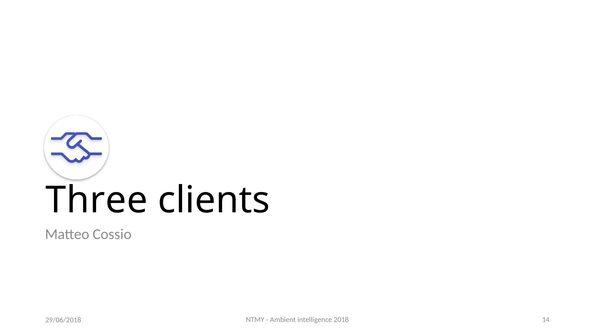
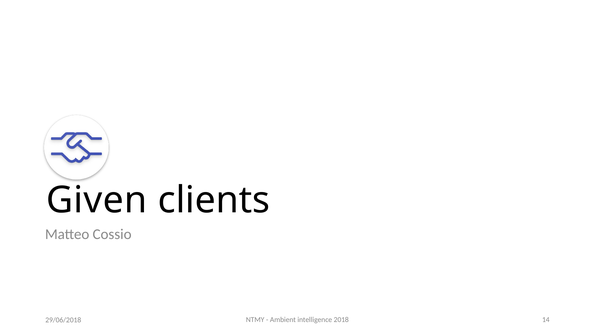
Three: Three -> Given (97, 200)
